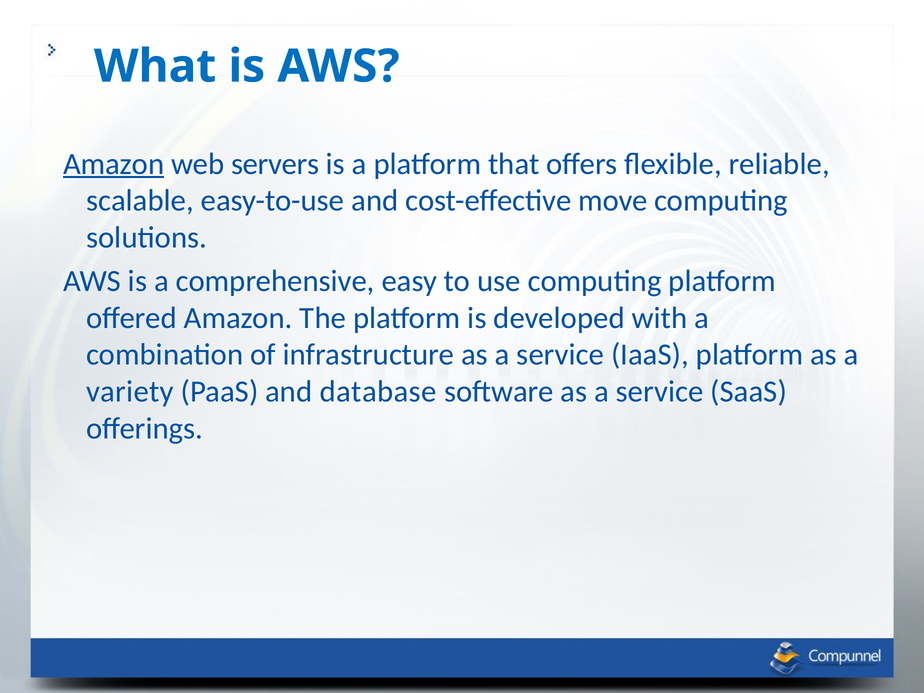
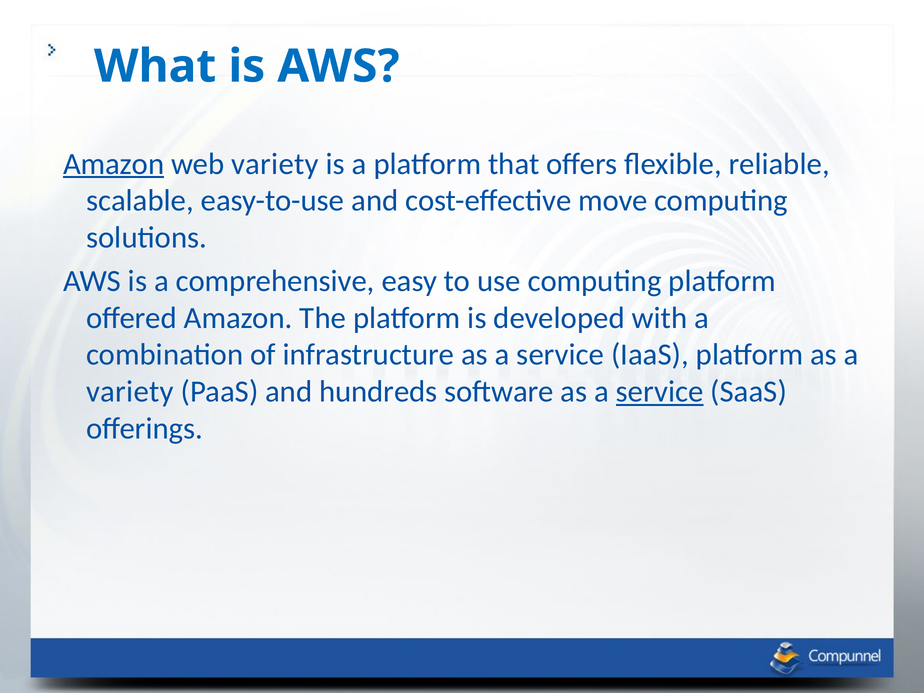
web servers: servers -> variety (275, 164)
database: database -> hundreds (378, 392)
service underline: none -> present (660, 392)
